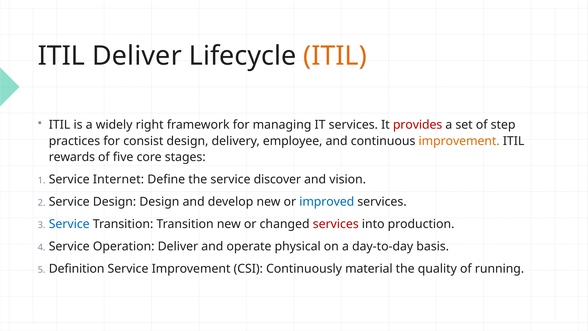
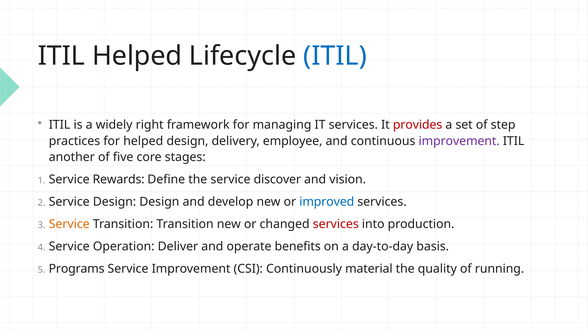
ITIL Deliver: Deliver -> Helped (137, 56)
ITIL colour: orange -> blue (335, 56)
for consist: consist -> helped (143, 141)
improvement colour: orange -> purple (459, 141)
rewards: rewards -> another (72, 157)
Internet: Internet -> Rewards (119, 179)
Service colour: blue -> orange (69, 224)
physical: physical -> benefits (298, 246)
Definition: Definition -> Programs (77, 269)
